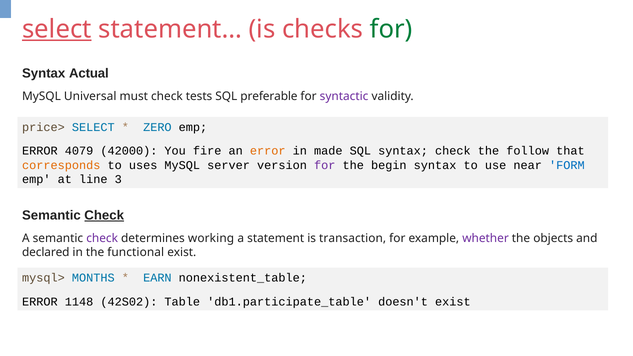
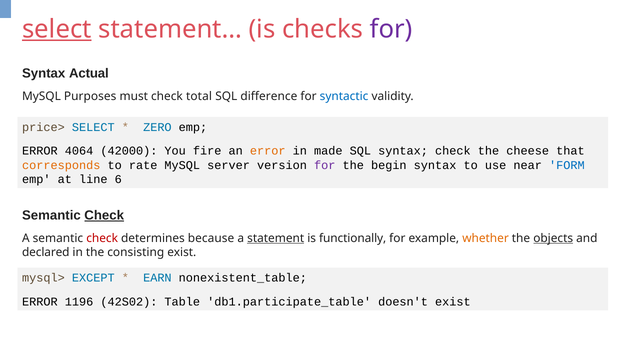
for colour: green -> purple (391, 29)
Universal: Universal -> Purposes (90, 96)
tests: tests -> total (199, 96)
preferable: preferable -> difference (269, 96)
syntactic colour: purple -> blue (344, 96)
4079: 4079 -> 4064 (79, 151)
follow: follow -> cheese (528, 151)
uses: uses -> rate (143, 165)
3: 3 -> 6 (118, 179)
check colour: purple -> red (102, 238)
working: working -> because (211, 238)
statement underline: none -> present (276, 238)
transaction: transaction -> functionally (353, 238)
whether colour: purple -> orange (486, 238)
objects underline: none -> present (553, 238)
functional: functional -> consisting (136, 252)
MONTHS: MONTHS -> EXCEPT (93, 278)
1148: 1148 -> 1196 (79, 302)
